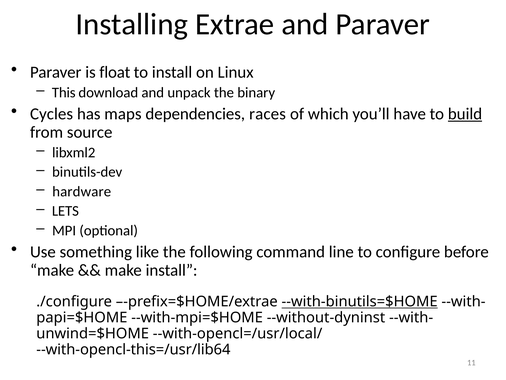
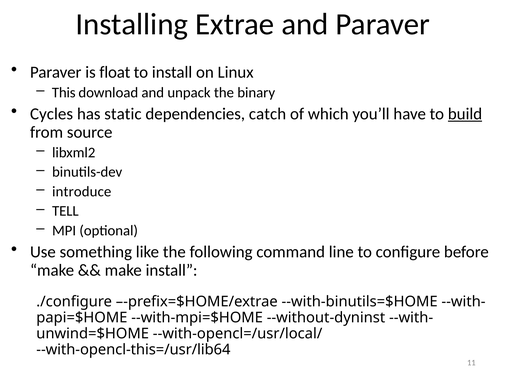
maps: maps -> static (123, 114)
races: races -> catch (268, 114)
hardware: hardware -> introduce (82, 191)
LETS: LETS -> TELL (65, 211)
--with-binutils=$HOME underline: present -> none (360, 301)
